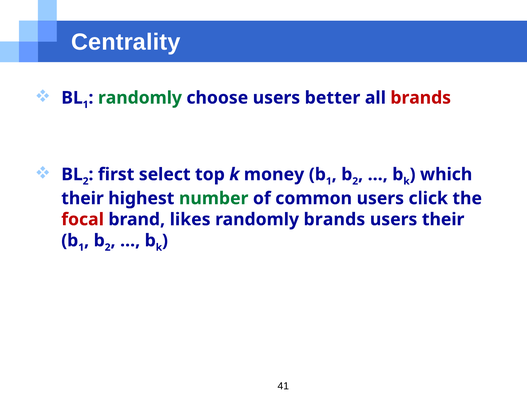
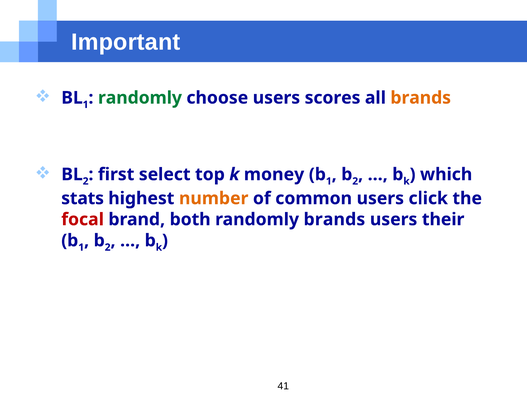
Centrality: Centrality -> Important (126, 42)
better: better -> scores (333, 98)
brands colour: red -> orange (421, 98)
their: their -> stats (83, 199)
number colour: green -> orange (214, 199)
likes: likes -> both (190, 220)
